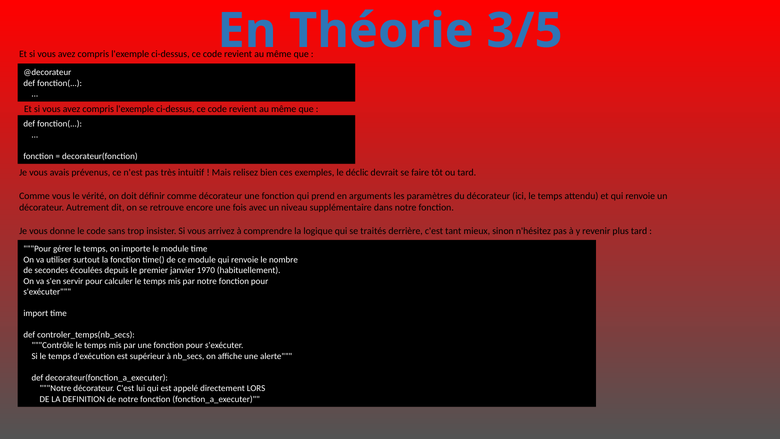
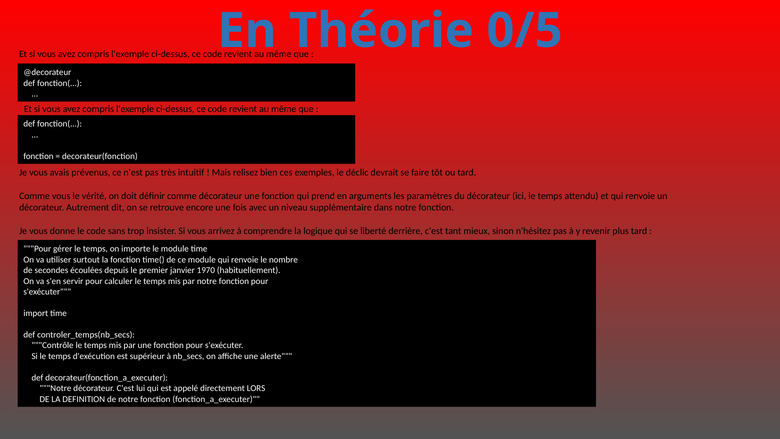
3/5: 3/5 -> 0/5 (524, 31)
traités: traités -> liberté (373, 231)
